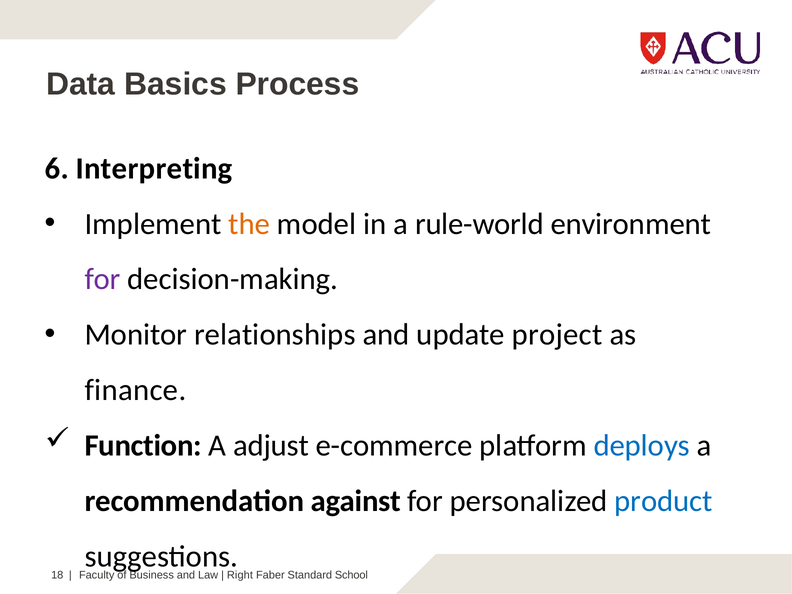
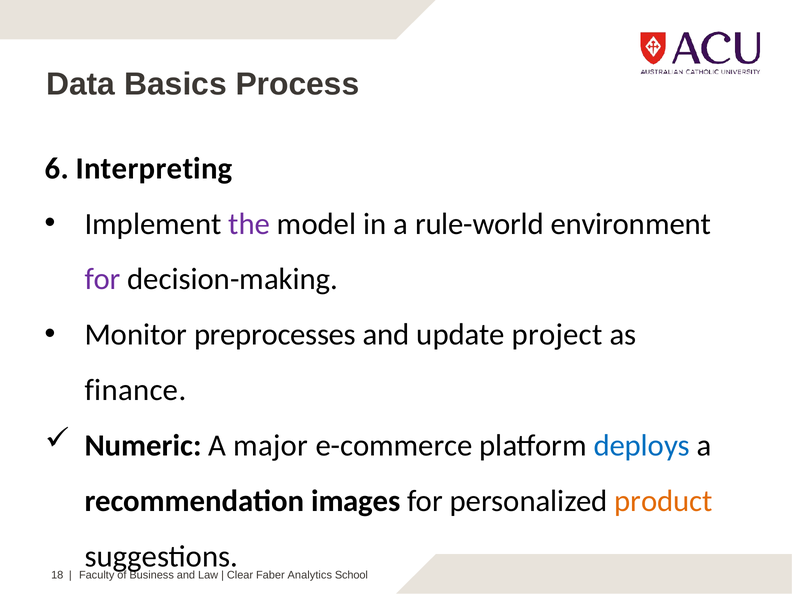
the colour: orange -> purple (249, 224)
relationships: relationships -> preprocesses (275, 335)
Function: Function -> Numeric (143, 446)
adjust: adjust -> major (271, 446)
against: against -> images (356, 501)
product colour: blue -> orange (664, 501)
Right: Right -> Clear (240, 575)
Standard: Standard -> Analytics (310, 575)
